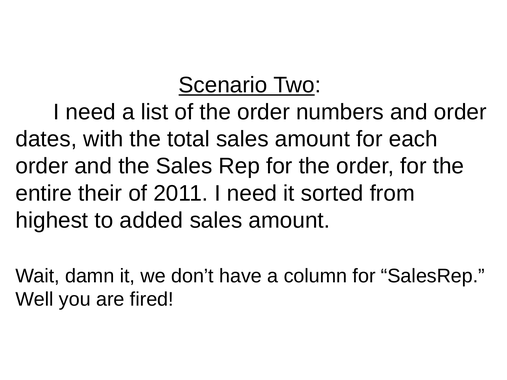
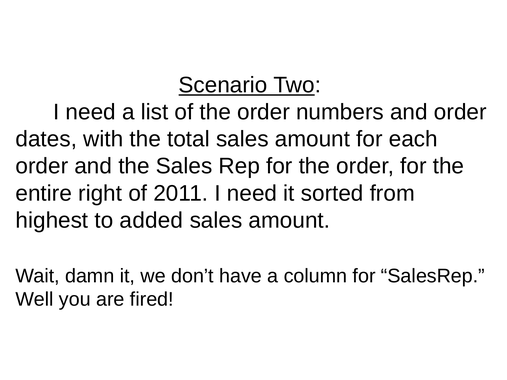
their: their -> right (100, 193)
